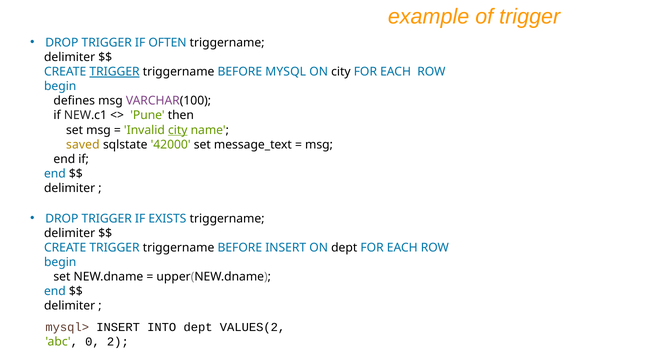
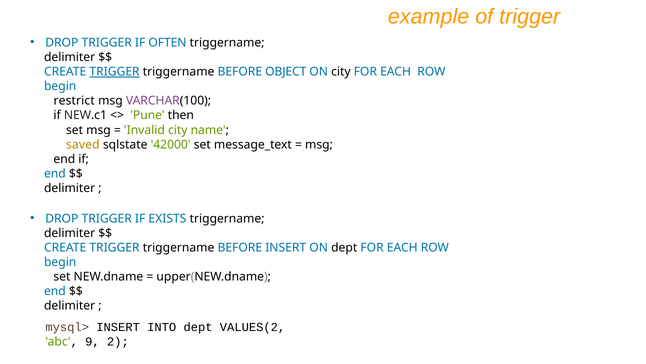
MYSQL: MYSQL -> OBJECT (286, 72)
defines: defines -> restrict (74, 101)
city underline: present -> none (178, 130)
0: 0 -> 9 (92, 341)
